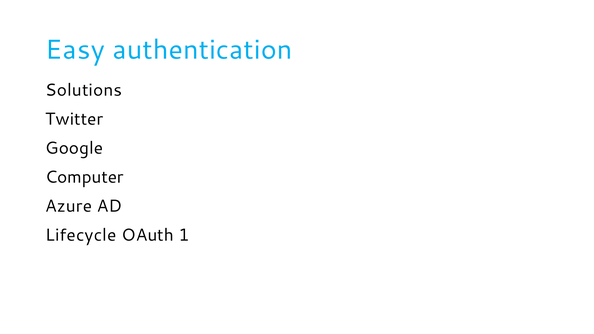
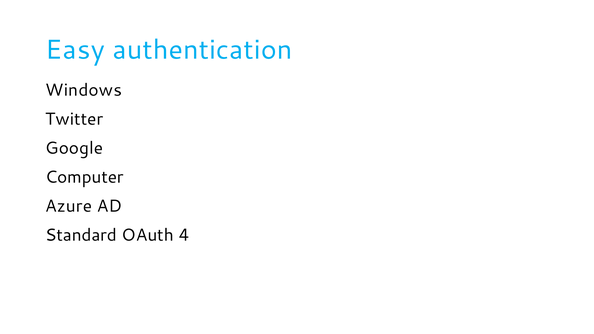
Solutions: Solutions -> Windows (84, 90)
Lifecycle: Lifecycle -> Standard (81, 235)
1: 1 -> 4 (184, 235)
